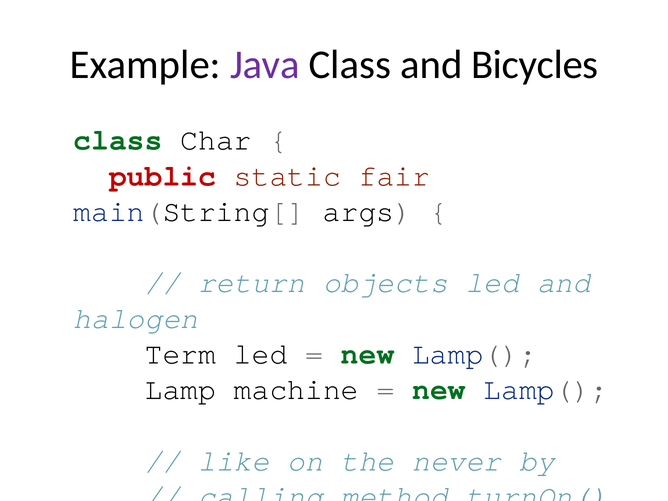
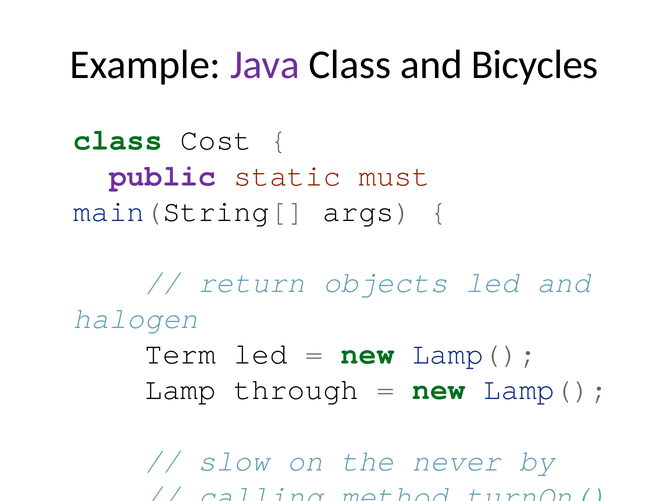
Char: Char -> Cost (216, 140)
public colour: red -> purple (163, 176)
fair: fair -> must (394, 176)
machine: machine -> through (296, 390)
like: like -> slow (234, 461)
